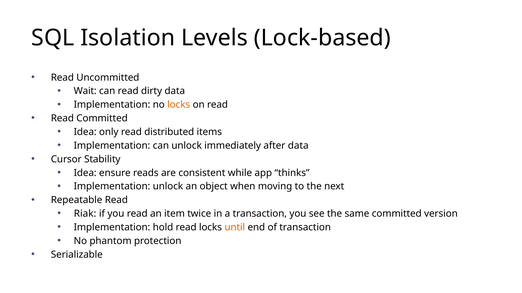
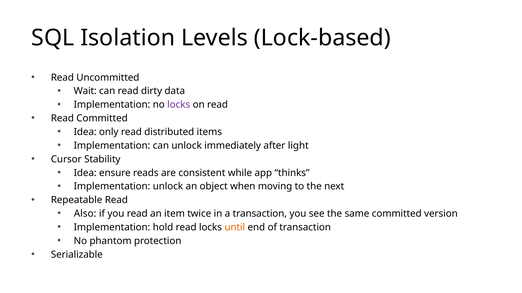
locks colour: orange -> purple (179, 105)
after data: data -> light (298, 146)
Riak: Riak -> Also (85, 214)
